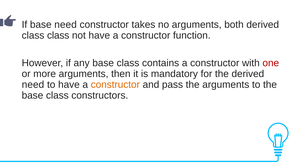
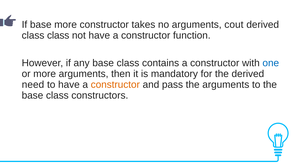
base need: need -> more (66, 25)
both: both -> cout (234, 25)
one colour: red -> blue (271, 63)
